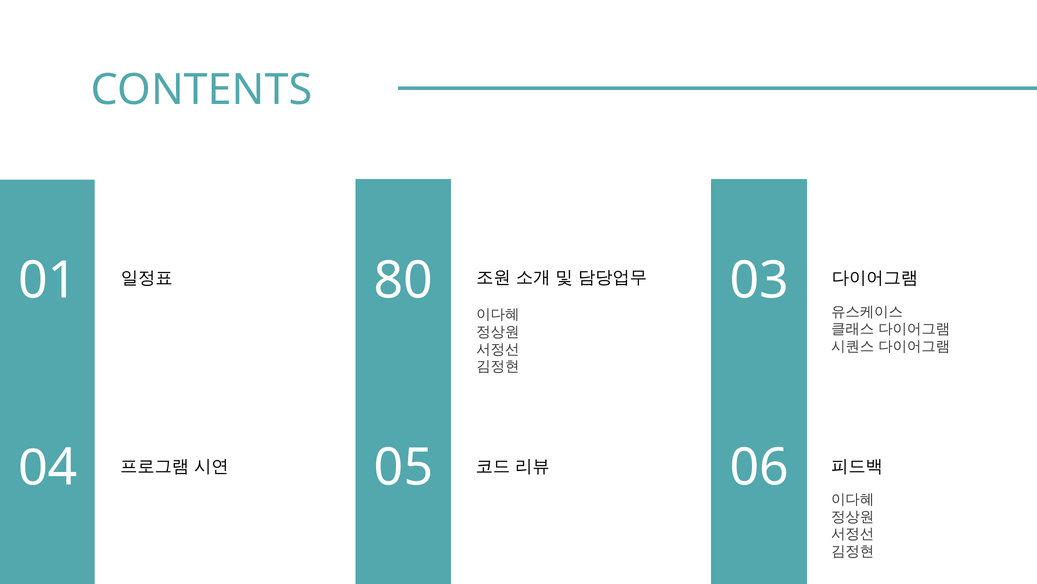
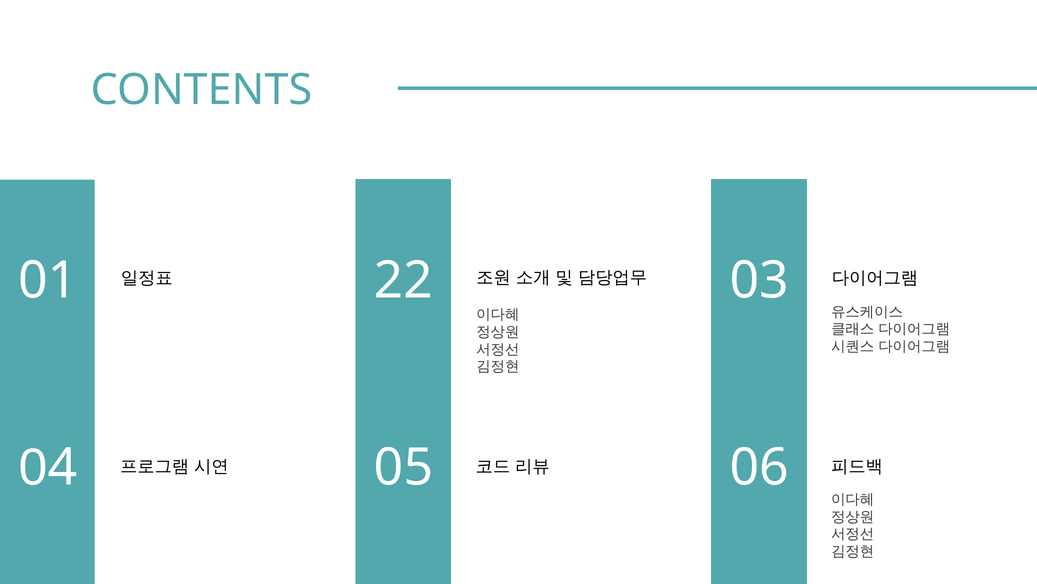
80: 80 -> 22 (403, 280)
